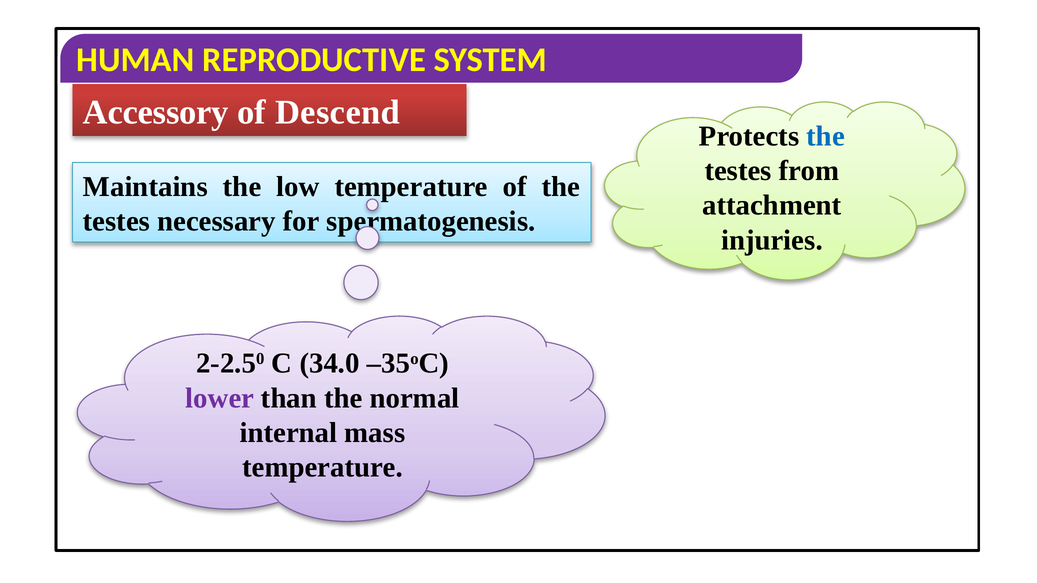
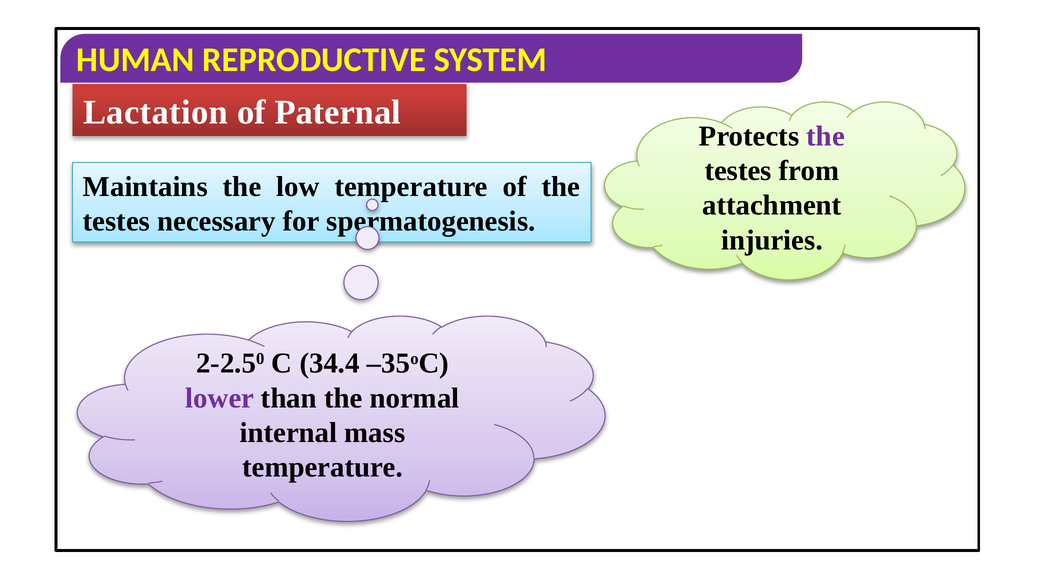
Accessory: Accessory -> Lactation (155, 112)
Descend: Descend -> Paternal (338, 112)
the colour: blue -> purple (826, 136)
34.0: 34.0 -> 34.4 (330, 364)
